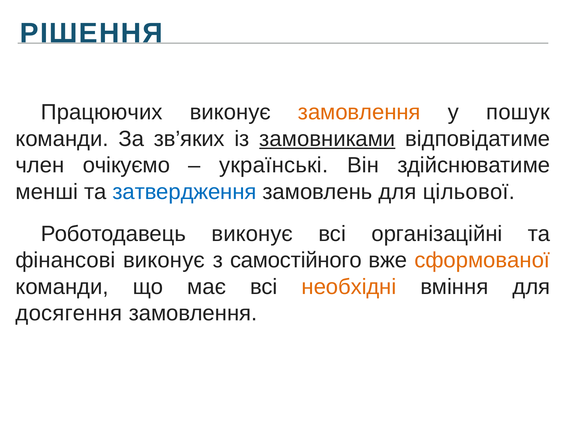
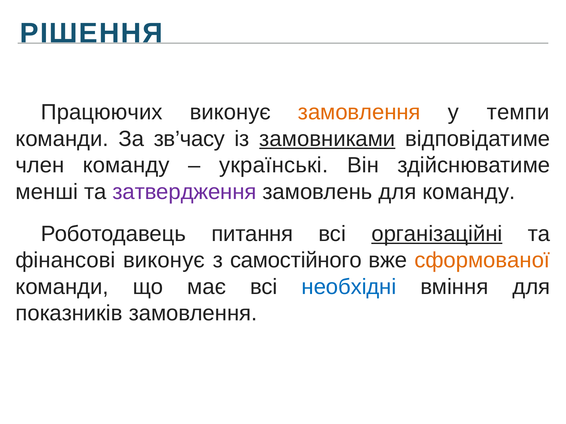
пошук: пошук -> темпи (518, 113)
зв’яких: зв’яких -> зв’часу (189, 139)
член очікуємо: очікуємо -> команду (126, 166)
затвердження colour: blue -> purple (184, 192)
для цільової: цільової -> команду (469, 192)
Роботодавець виконує: виконує -> питання (252, 234)
організаційні underline: none -> present (437, 234)
необхідні colour: orange -> blue (349, 287)
досягення: досягення -> показників (69, 314)
